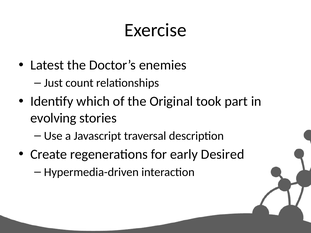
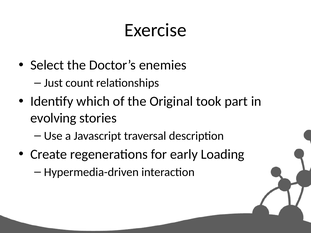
Latest: Latest -> Select (47, 65)
Desired: Desired -> Loading (223, 154)
